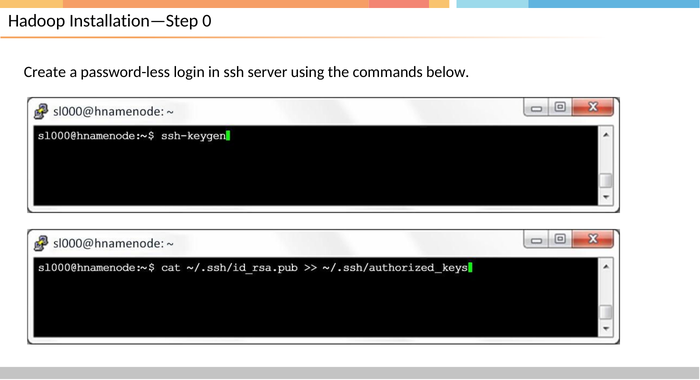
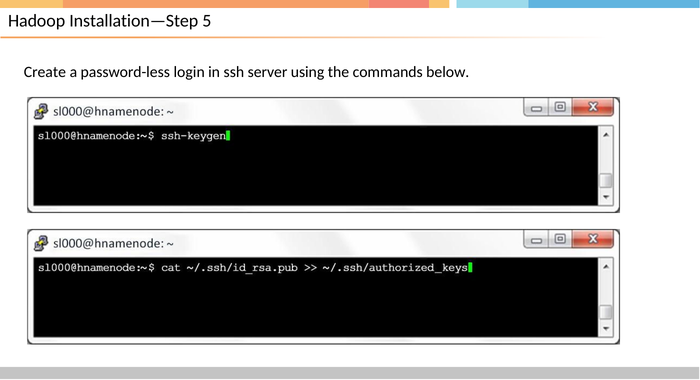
0: 0 -> 5 (207, 21)
